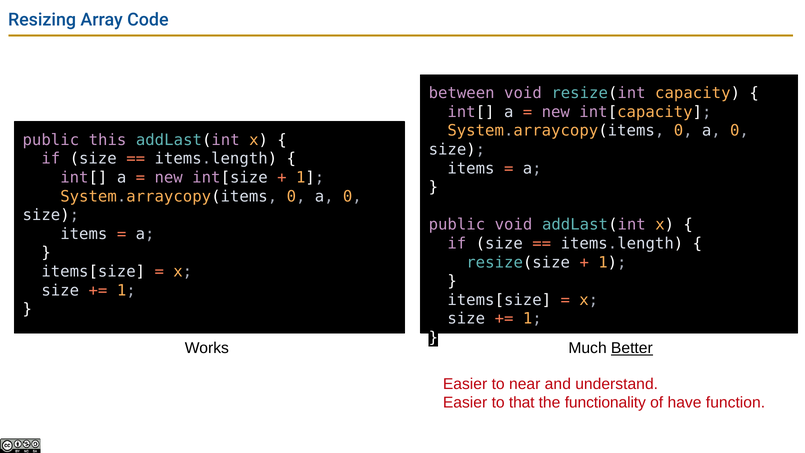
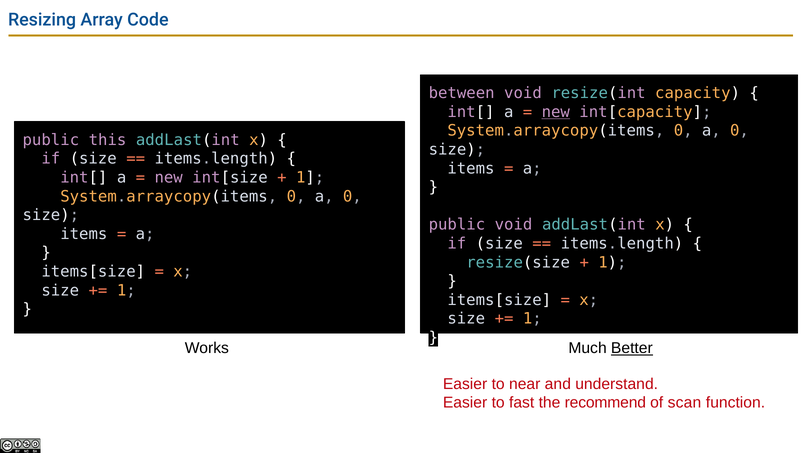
new underline: none -> present (556, 112)
that: that -> fast (522, 403)
functionality: functionality -> recommend (605, 403)
have: have -> scan (684, 403)
